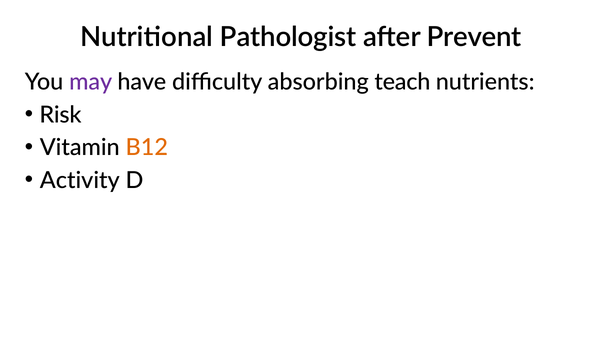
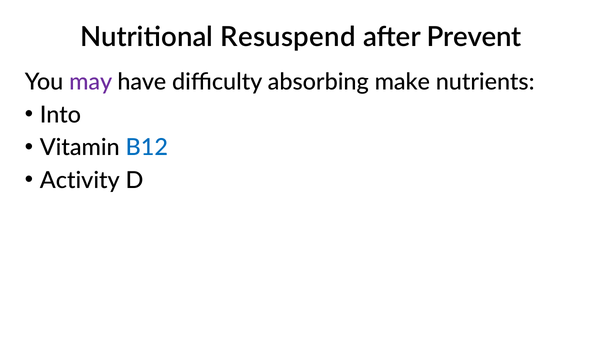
Pathologist: Pathologist -> Resuspend (288, 37)
teach: teach -> make (402, 82)
Risk: Risk -> Into (60, 115)
B12 colour: orange -> blue (147, 148)
